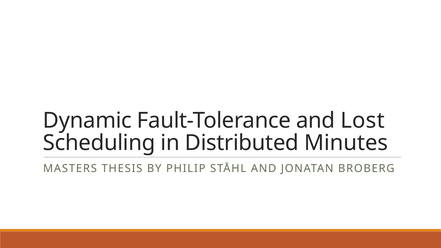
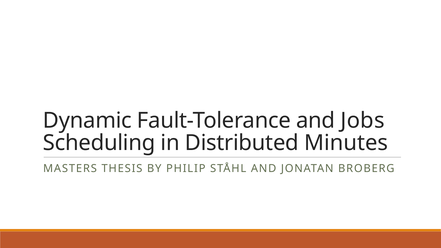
Lost: Lost -> Jobs (363, 121)
